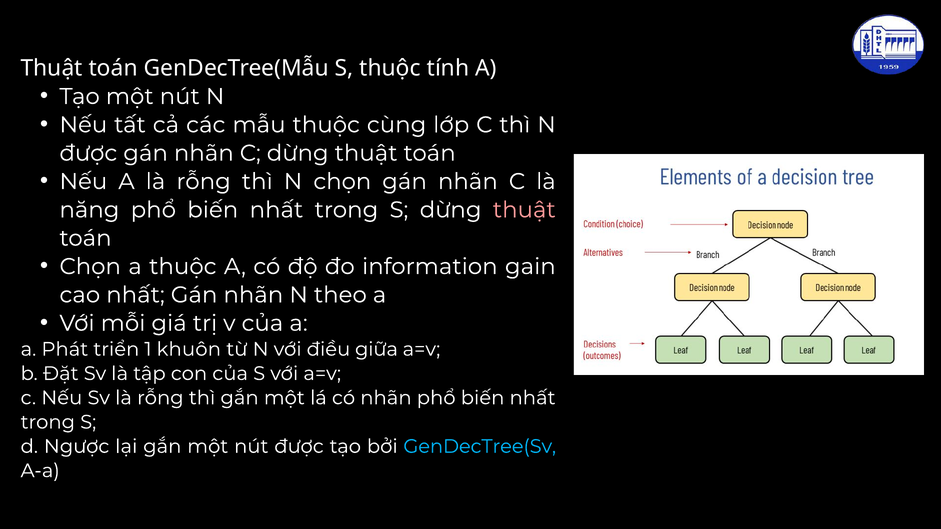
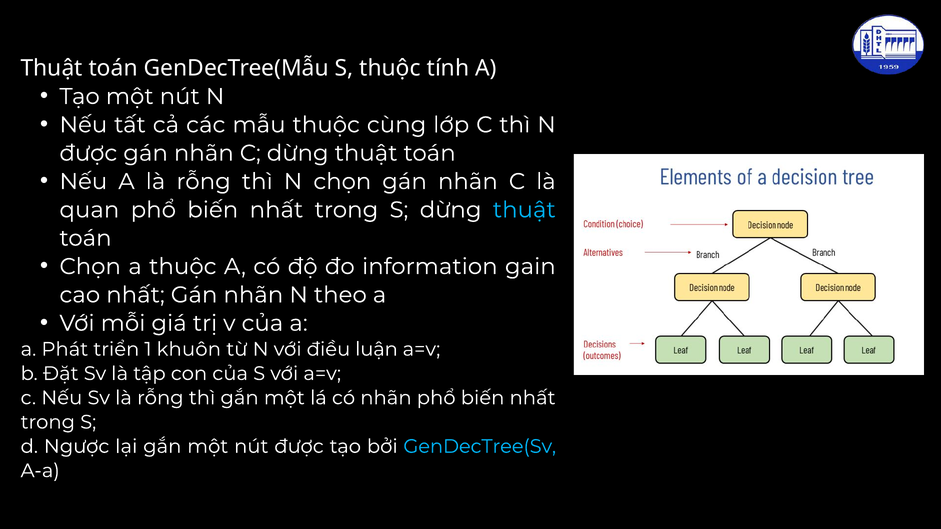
năng: năng -> quan (89, 210)
thuật colour: pink -> light blue (524, 210)
giữa: giữa -> luận (376, 349)
